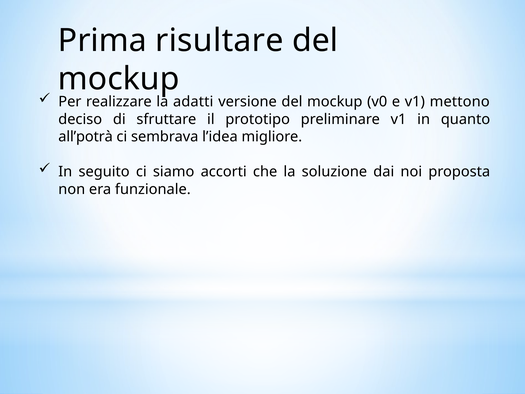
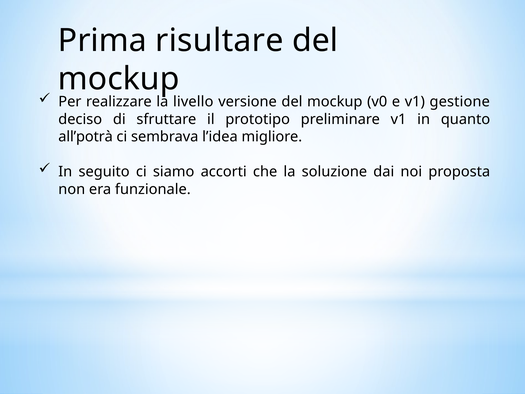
adatti: adatti -> livello (193, 102)
mettono: mettono -> gestione (460, 102)
